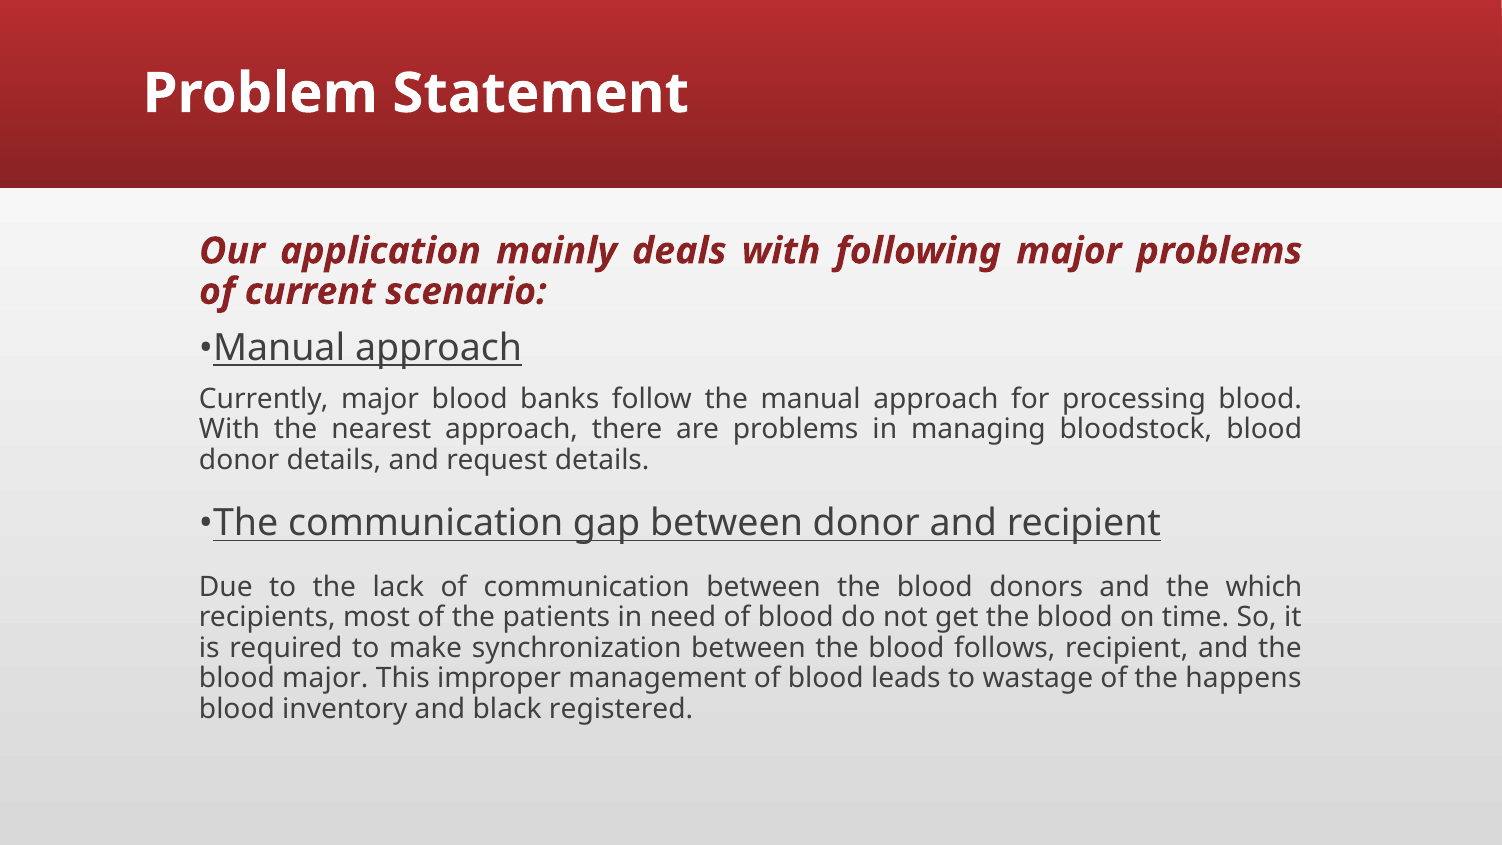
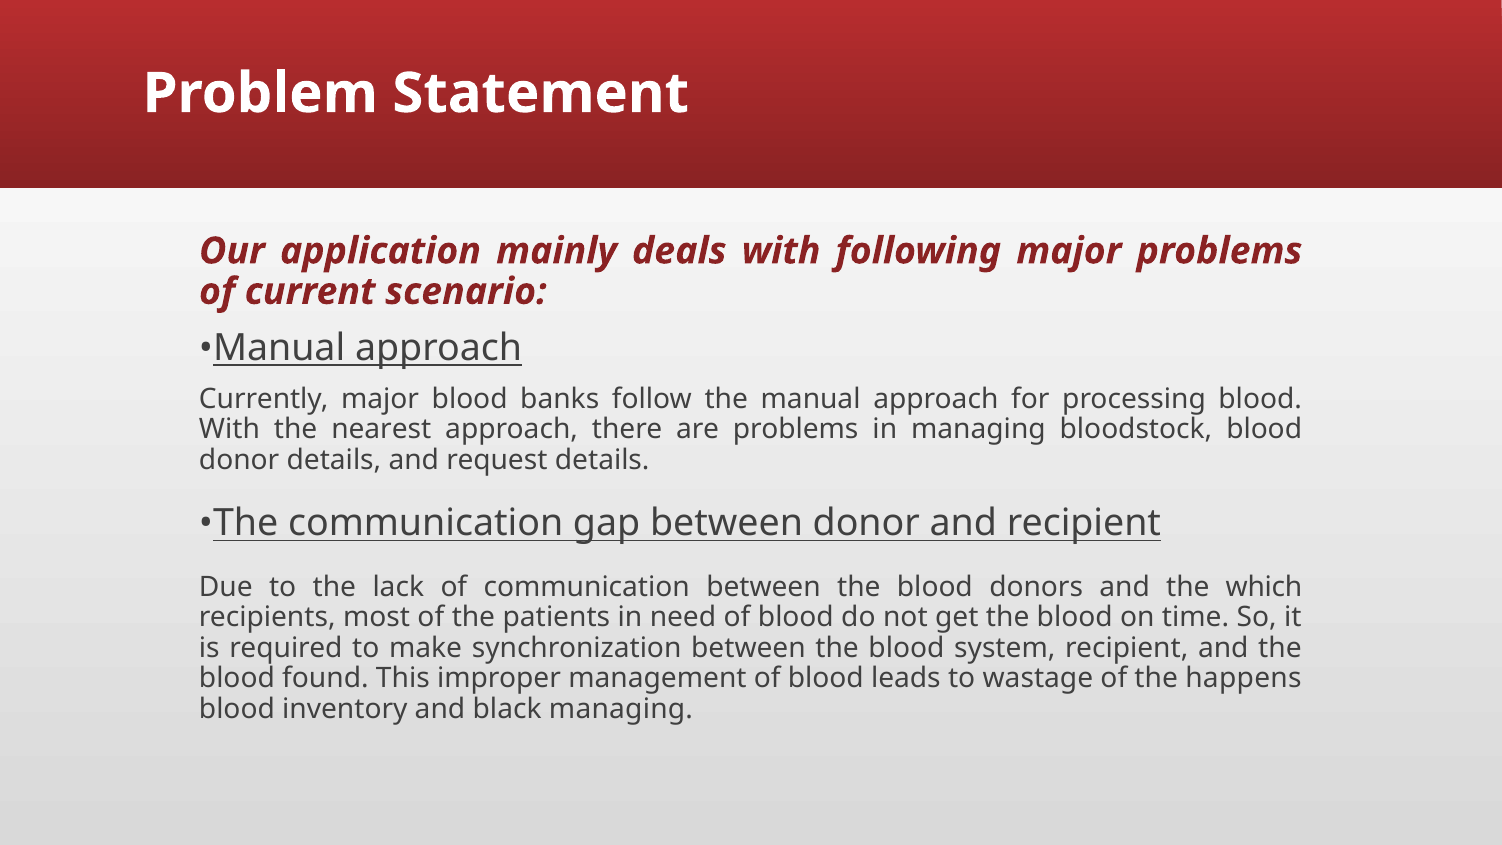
follows: follows -> system (1005, 648)
blood major: major -> found (325, 678)
black registered: registered -> managing (621, 709)
